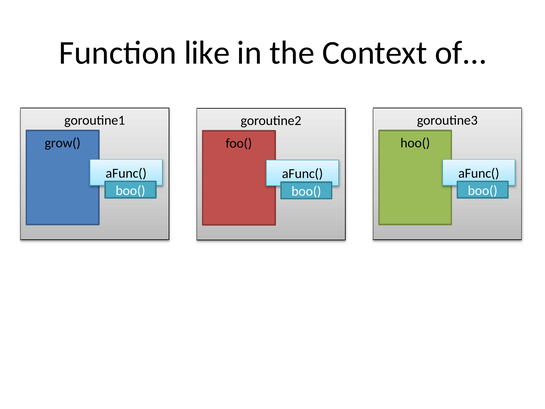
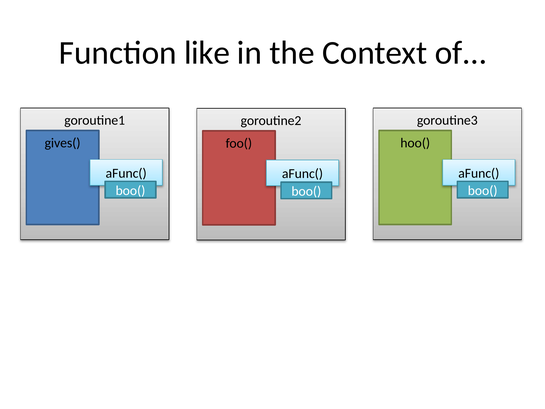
grow(: grow( -> gives( (63, 143)
